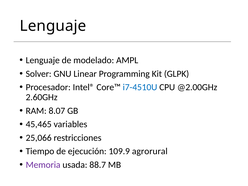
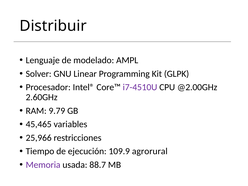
Lenguaje: Lenguaje -> Distribuir (53, 26)
i7-4510U colour: blue -> purple (140, 87)
8.07: 8.07 -> 9.79 (57, 111)
25,066: 25,066 -> 25,966 (39, 138)
